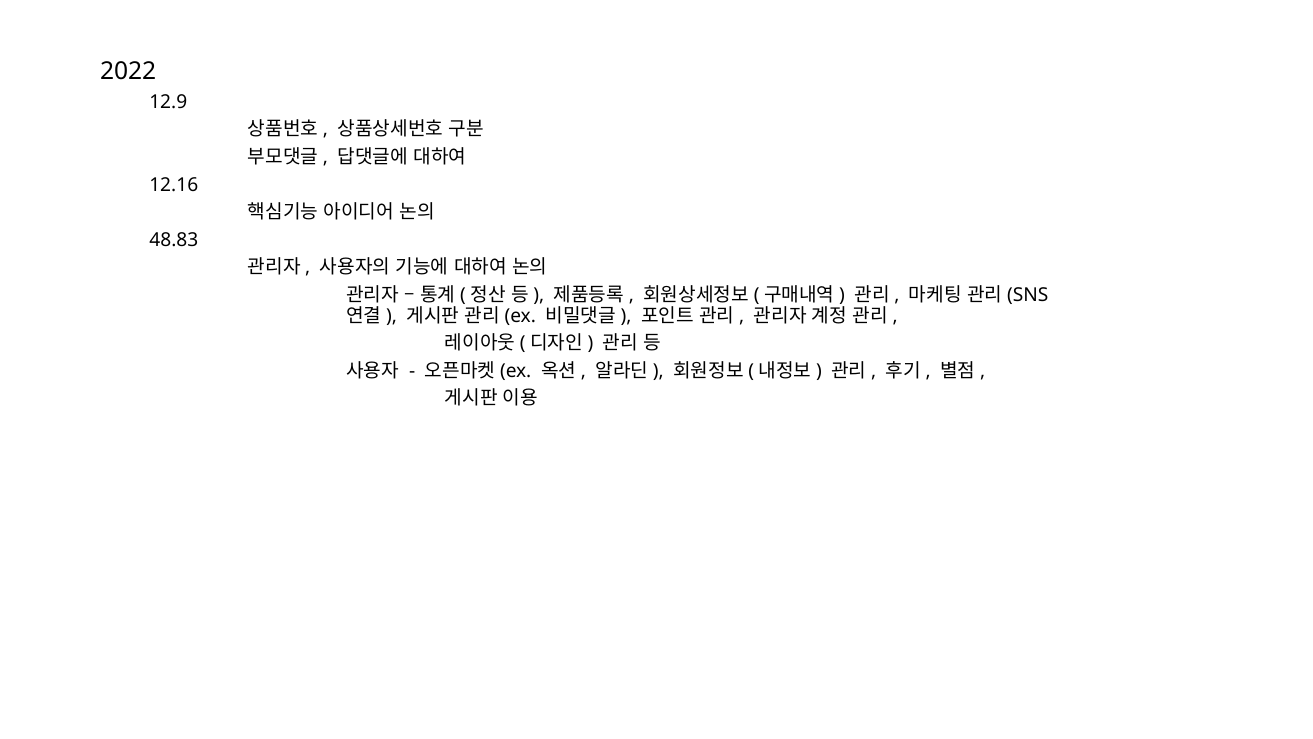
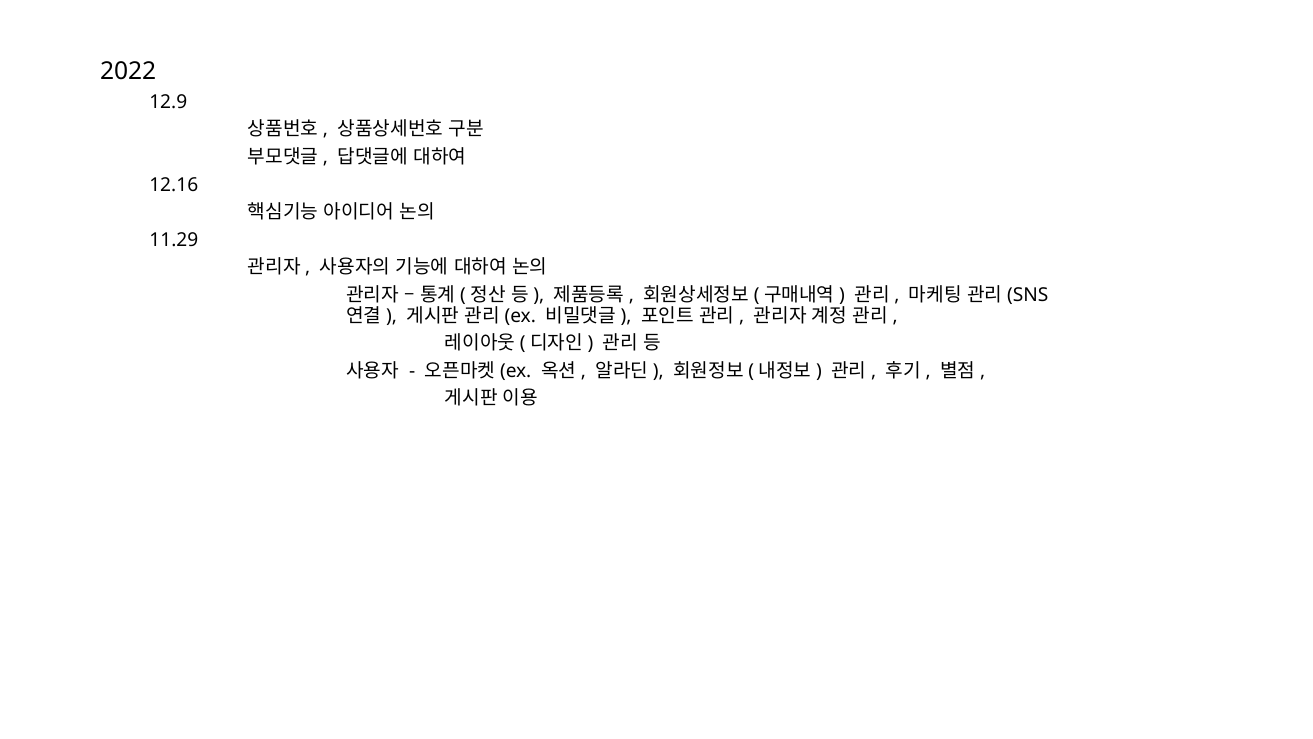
48.83: 48.83 -> 11.29 (174, 240)
